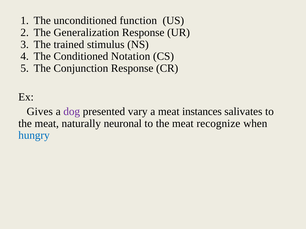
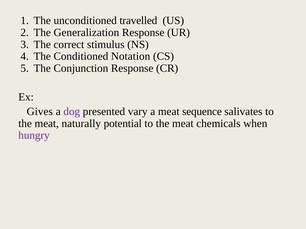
function: function -> travelled (138, 21)
trained: trained -> correct (69, 44)
instances: instances -> sequence (202, 112)
neuronal: neuronal -> potential (123, 124)
recognize: recognize -> chemicals (218, 124)
hungry colour: blue -> purple (34, 136)
